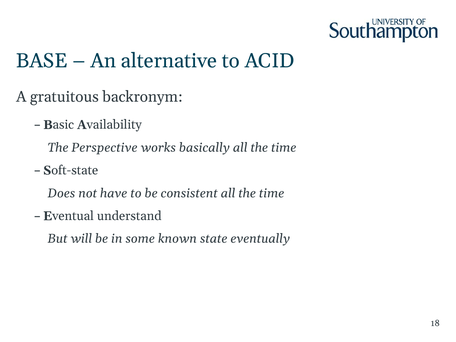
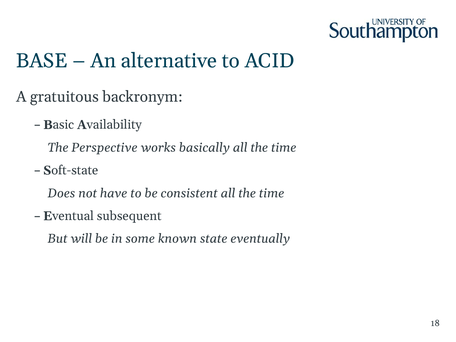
understand: understand -> subsequent (129, 216)
